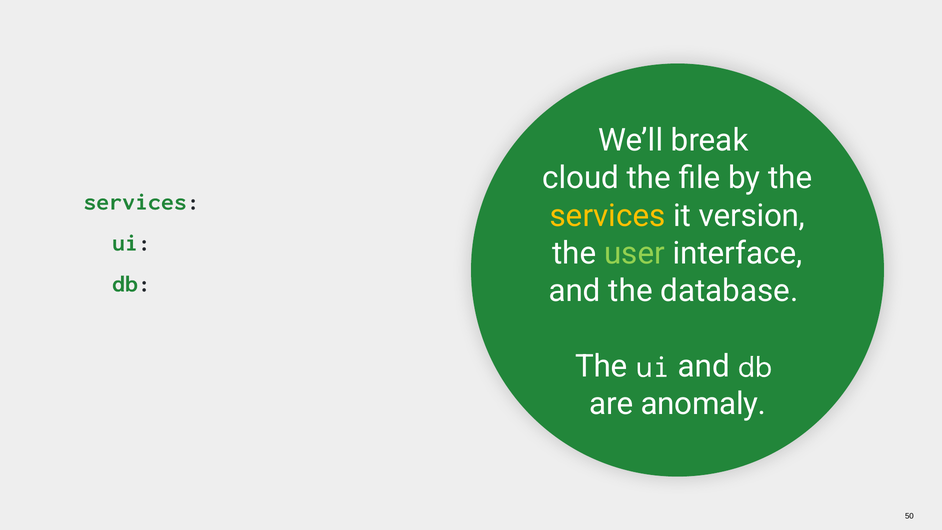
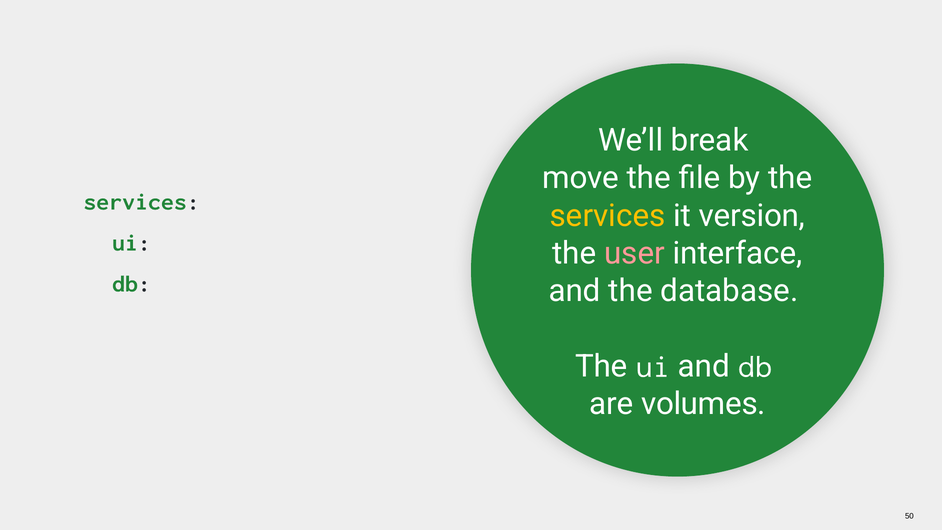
cloud: cloud -> move (581, 178)
user colour: light green -> pink (634, 253)
anomaly: anomaly -> volumes (703, 404)
